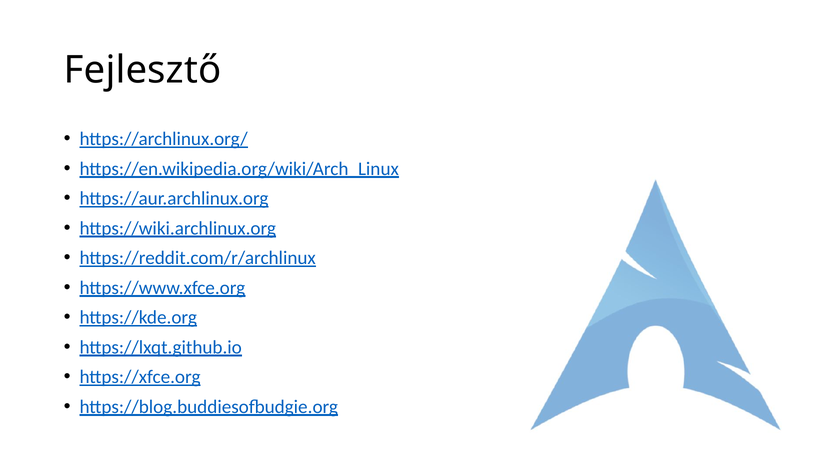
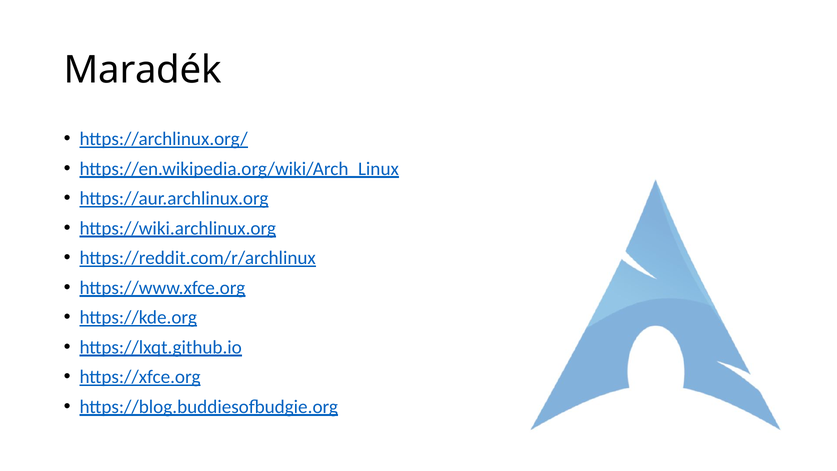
Fejlesztő: Fejlesztő -> Maradék (143, 70)
